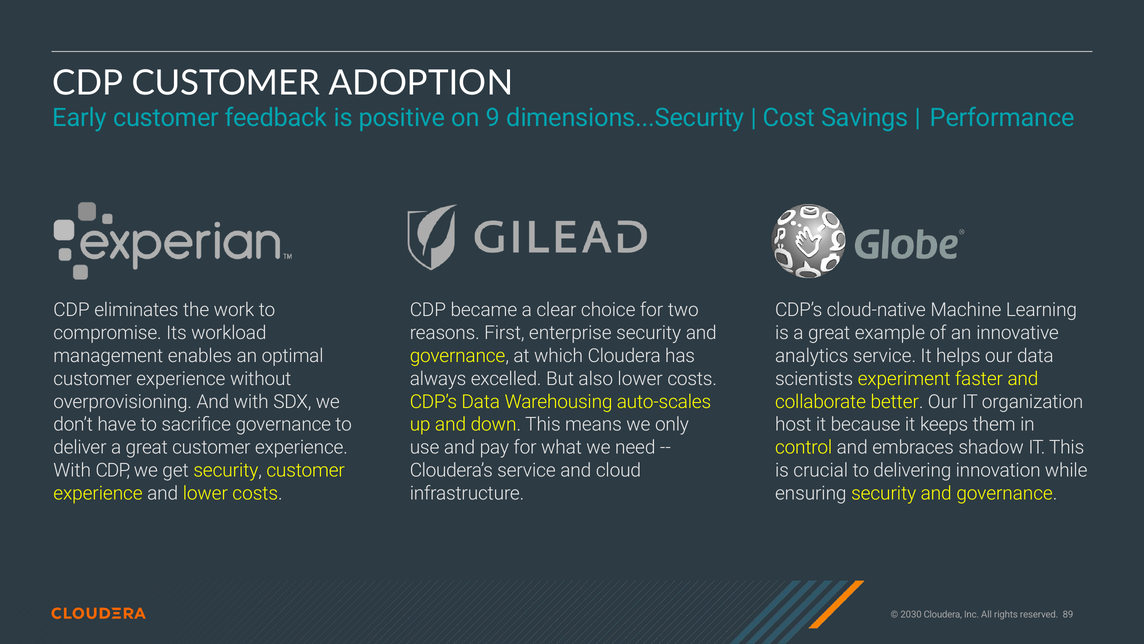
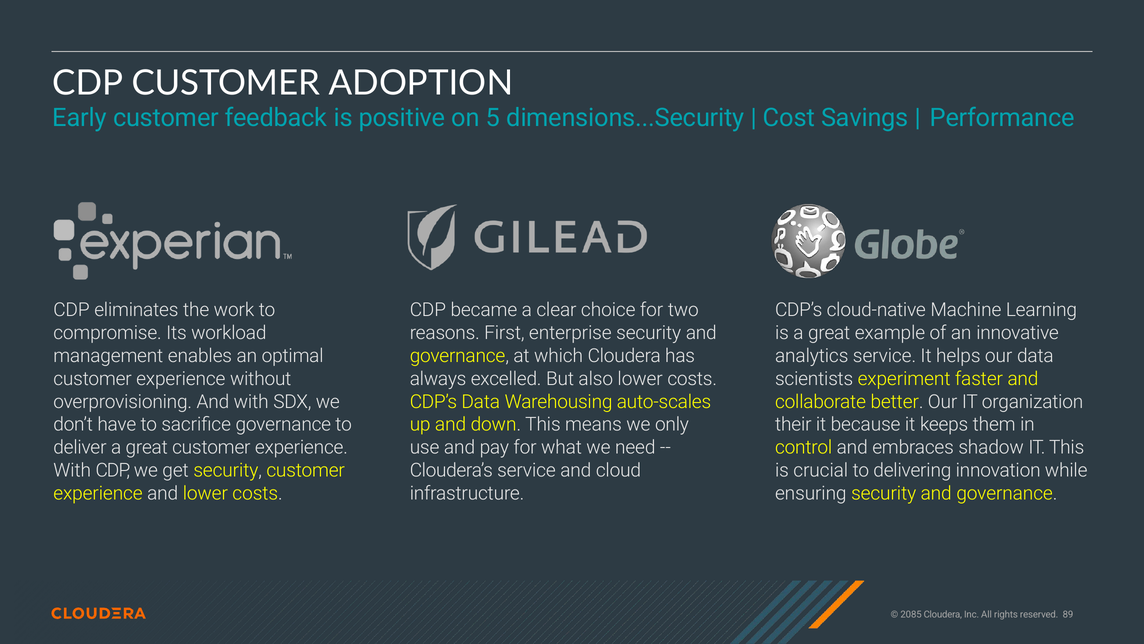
9: 9 -> 5 (493, 118)
host: host -> their (793, 424)
2030: 2030 -> 2085 (911, 614)
